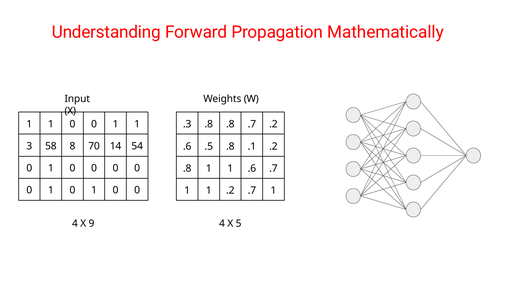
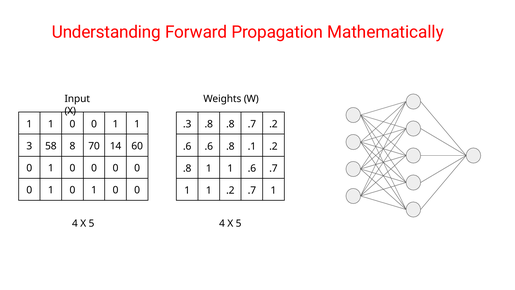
54: 54 -> 60 (137, 146)
.6 .5: .5 -> .6 (209, 146)
9: 9 -> 5 (92, 223)
